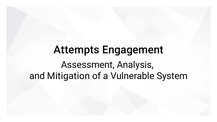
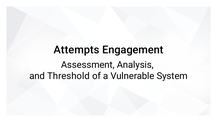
Mitigation: Mitigation -> Threshold (68, 76)
